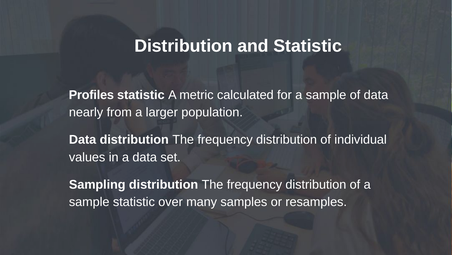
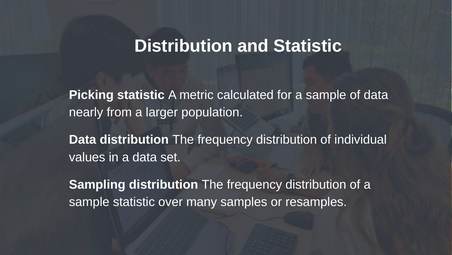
Profiles: Profiles -> Picking (91, 95)
